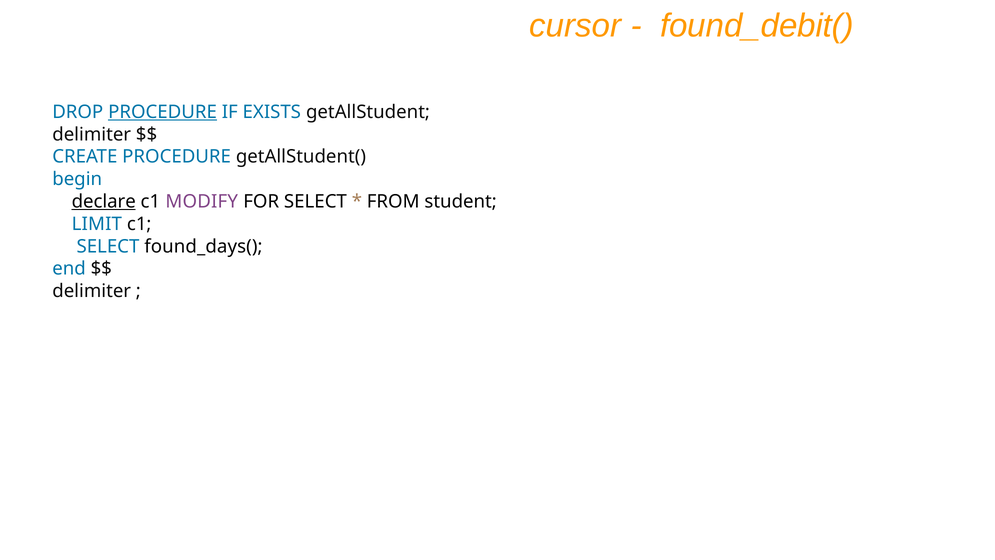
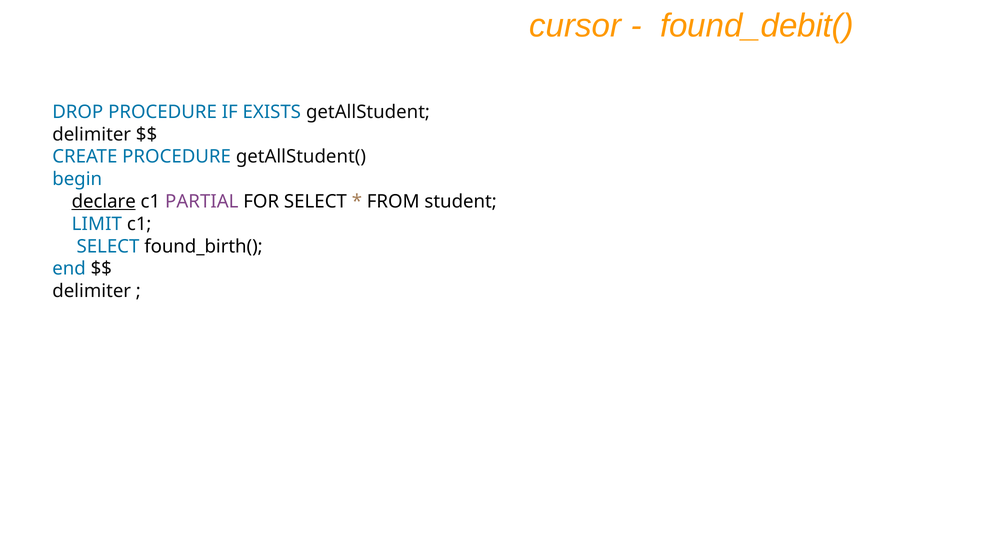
PROCEDURE underline: present -> none (163, 112)
MODIFY: MODIFY -> PARTIAL (202, 201)
found_days(: found_days( -> found_birth( (203, 246)
